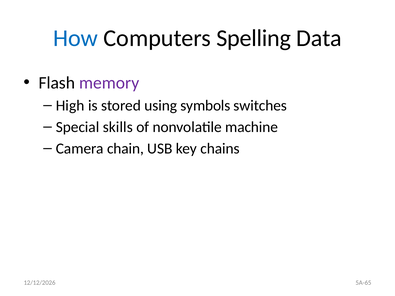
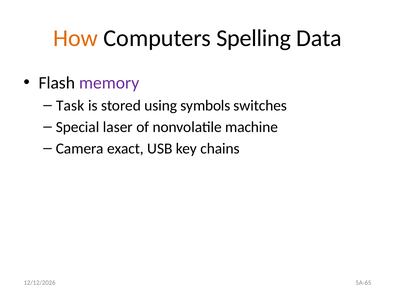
How colour: blue -> orange (75, 38)
High: High -> Task (70, 106)
skills: skills -> laser (118, 127)
chain: chain -> exact (125, 149)
